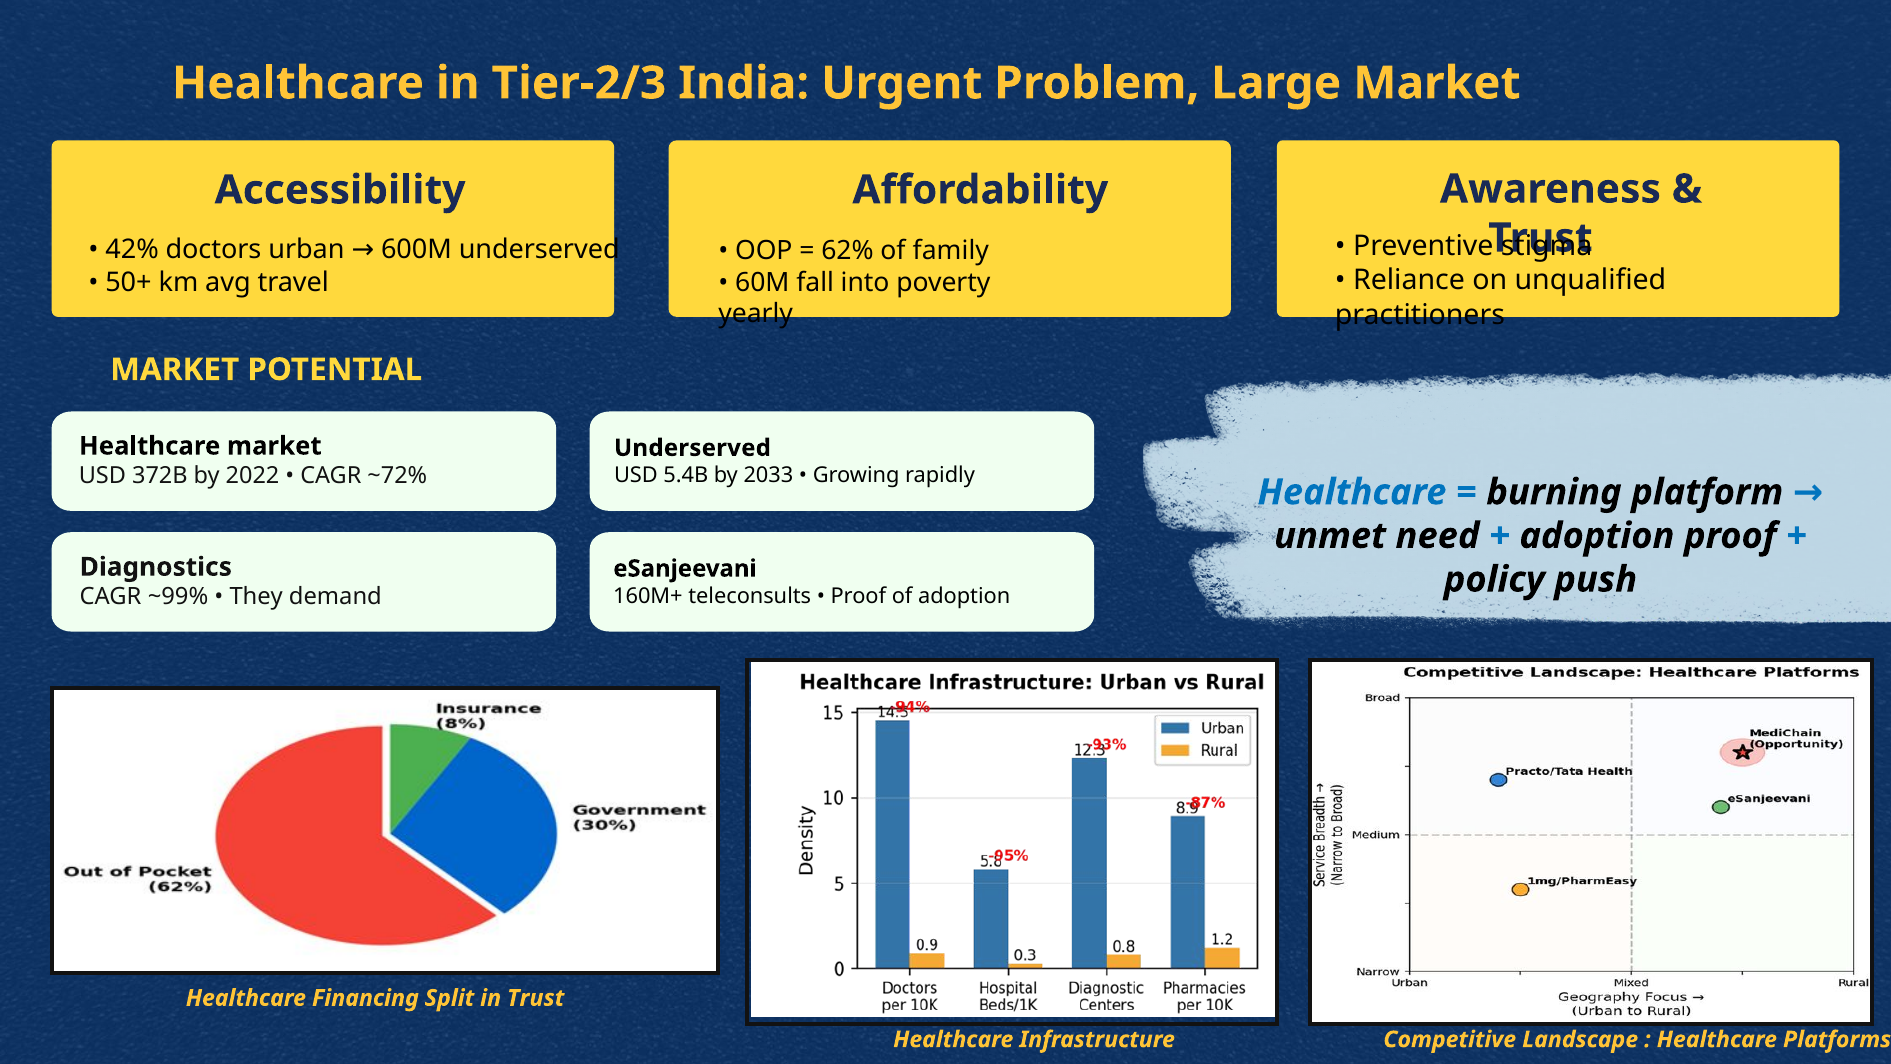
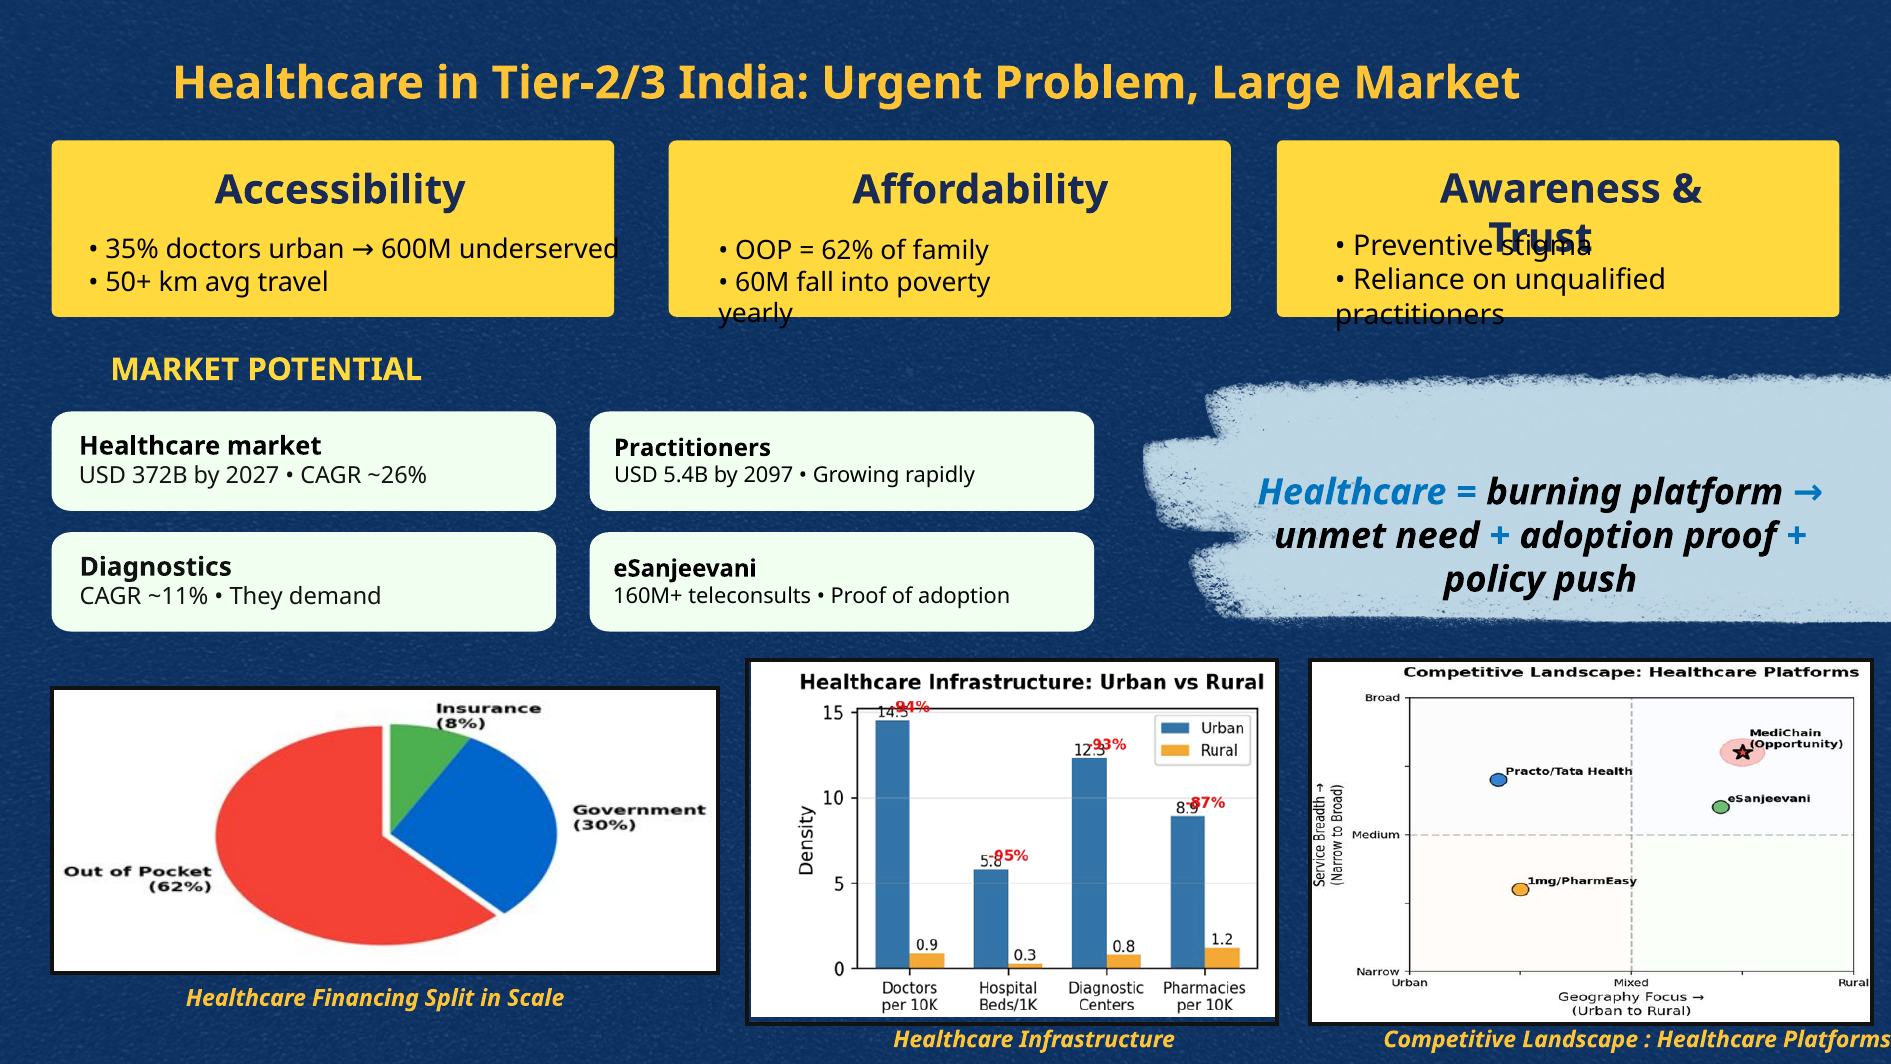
42%: 42% -> 35% (132, 250)
Underserved: Underserved -> Practitioners (693, 448)
2022: 2022 -> 2027 (253, 475)
~72%: ~72% -> ~26% (397, 475)
2033: 2033 -> 2097 (768, 475)
~99%: ~99% -> ~11% (178, 597)
in Trust: Trust -> Scale (536, 998)
